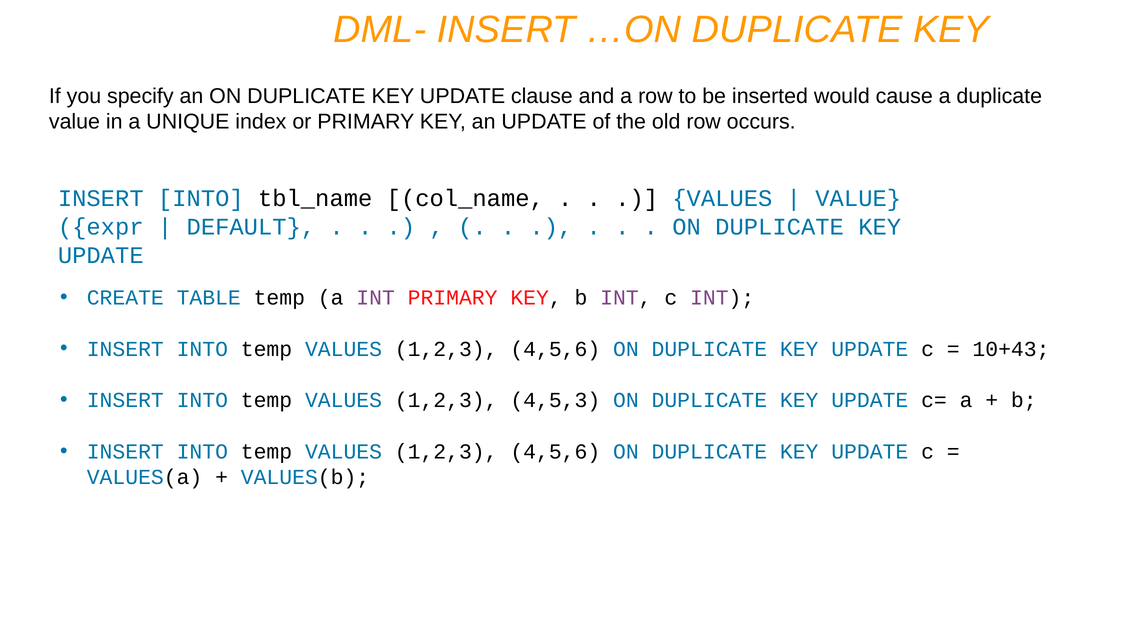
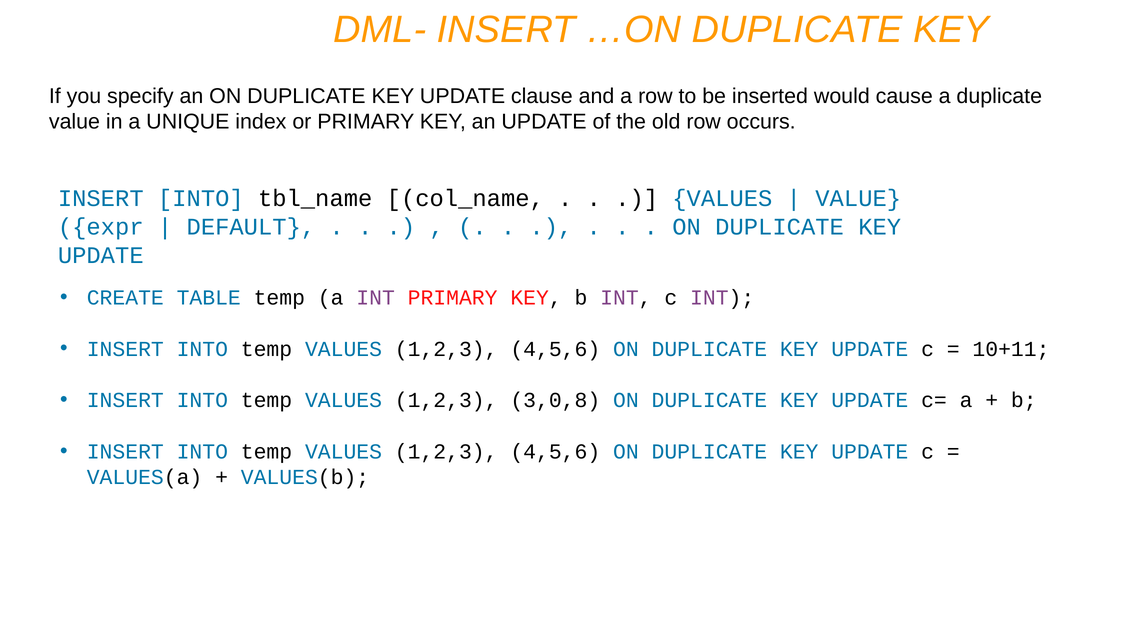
10+43: 10+43 -> 10+11 (1011, 349)
4,5,3: 4,5,3 -> 3,0,8 (555, 400)
